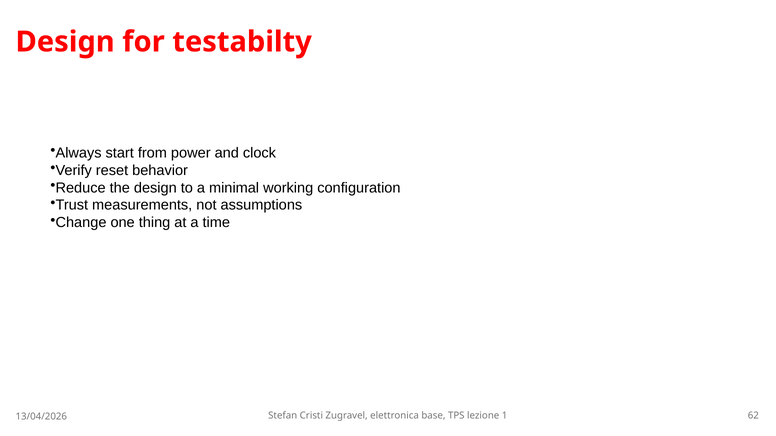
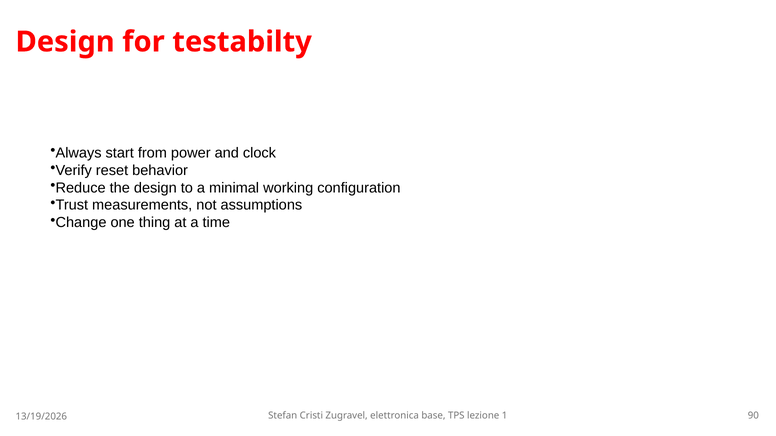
62: 62 -> 90 (753, 416)
13/04/2026: 13/04/2026 -> 13/19/2026 (41, 417)
